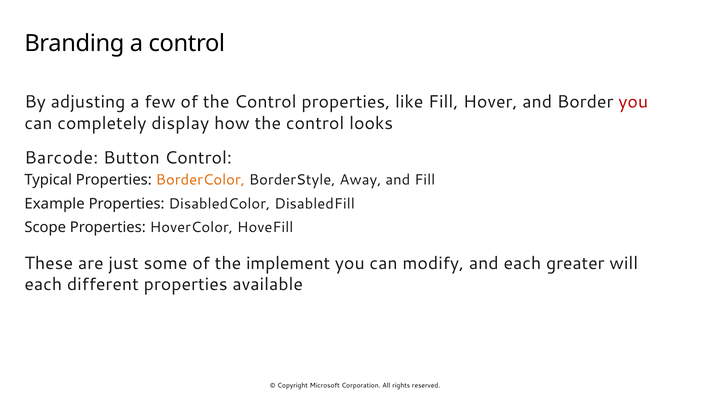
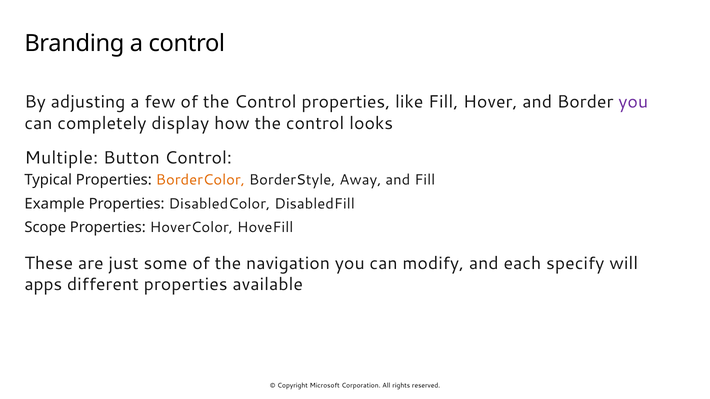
you colour: red -> purple (633, 102)
Barcode: Barcode -> Multiple (61, 158)
implement: implement -> navigation (288, 264)
greater: greater -> specify (575, 264)
each: each -> apps (43, 285)
